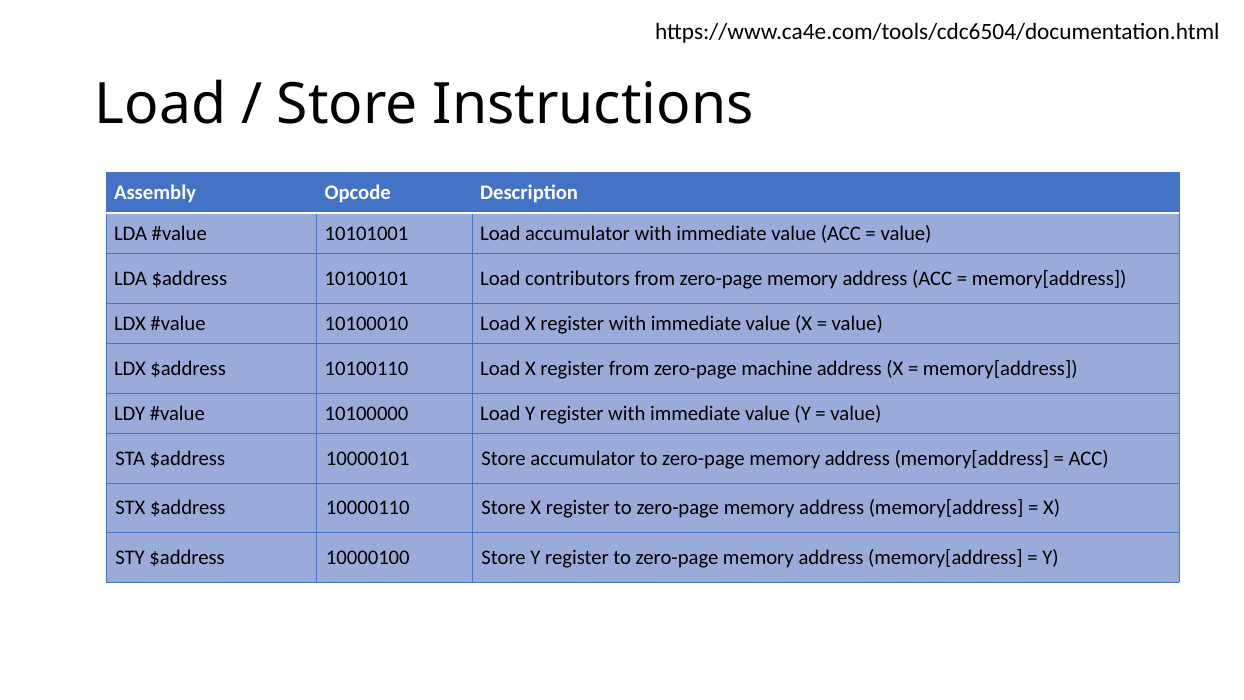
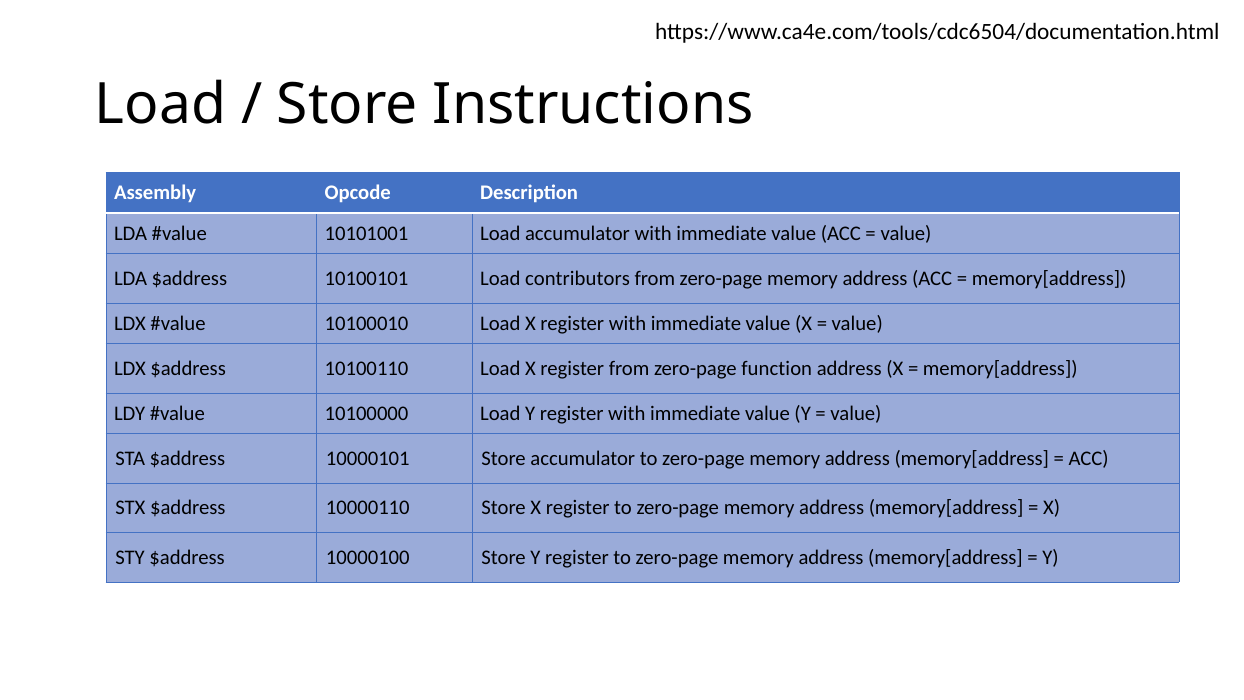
machine: machine -> function (777, 368)
